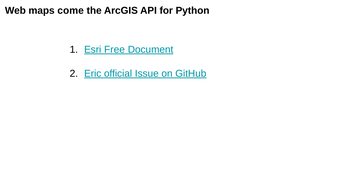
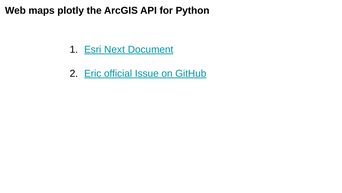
come: come -> plotly (71, 10)
Free: Free -> Next (114, 49)
